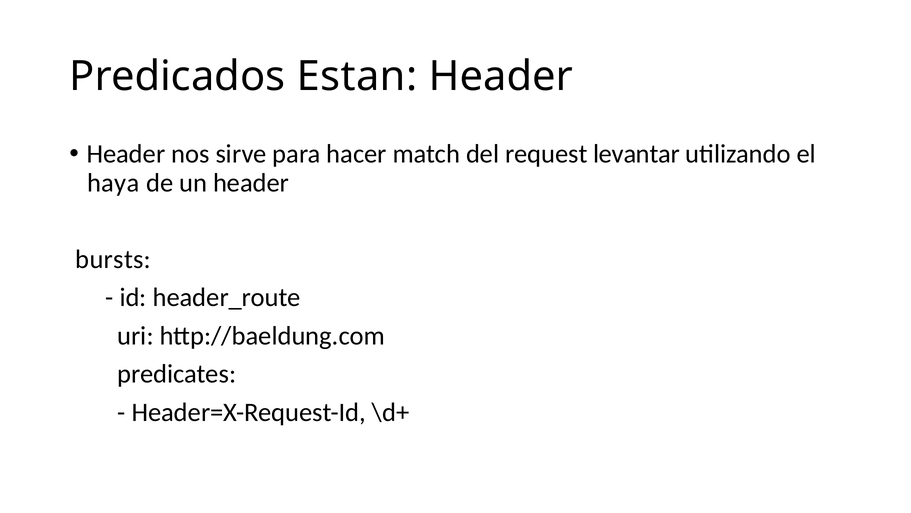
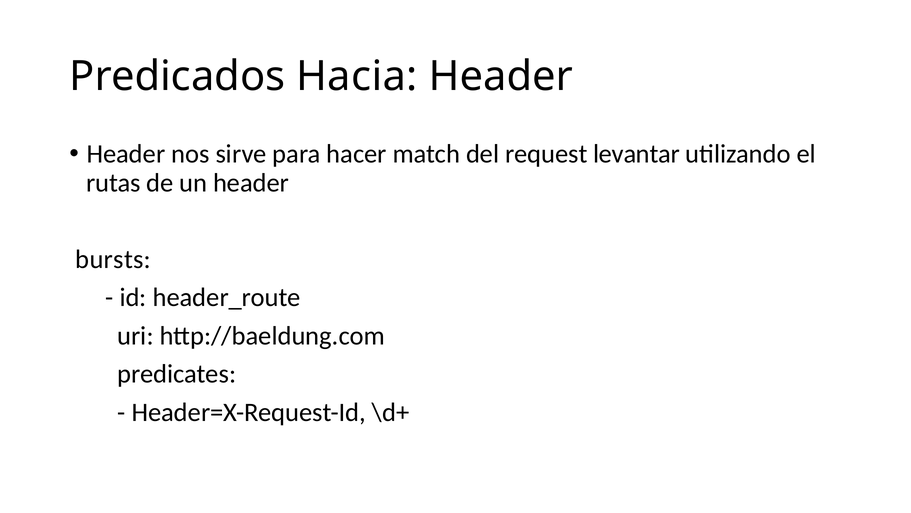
Estan: Estan -> Hacia (357, 77)
haya: haya -> rutas (113, 183)
